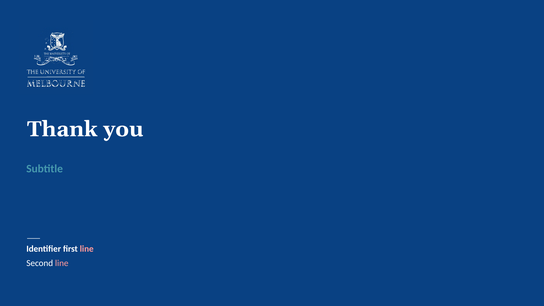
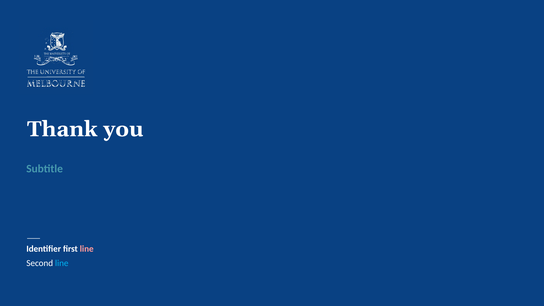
line colour: pink -> light blue (62, 263)
